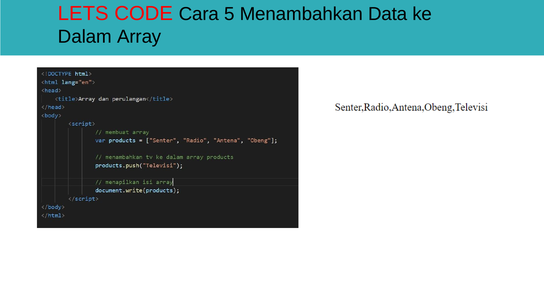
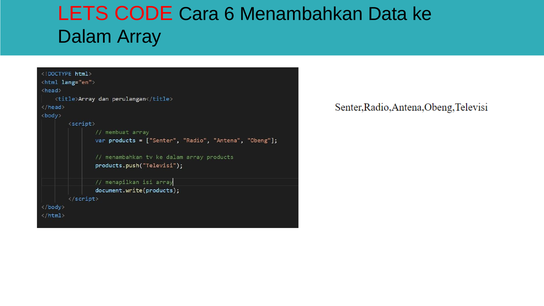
5: 5 -> 6 (229, 14)
